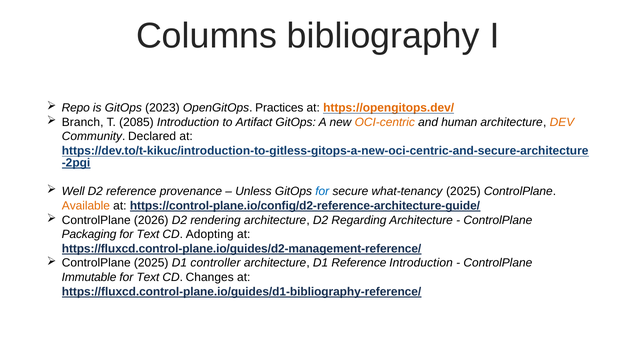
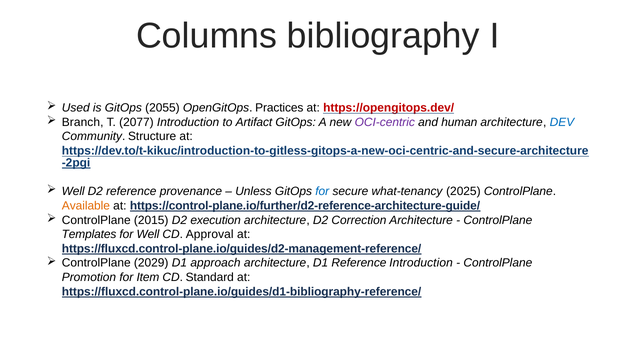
Repo: Repo -> Used (76, 108)
2023: 2023 -> 2055 (162, 108)
https://opengitops.dev/ colour: orange -> red (389, 108)
2085: 2085 -> 2077 (136, 122)
OCI-centric colour: orange -> purple (385, 122)
DEV colour: orange -> blue (562, 122)
Declared: Declared -> Structure (152, 136)
https://control-plane.io/config/d2-reference-architecture-guide/: https://control-plane.io/config/d2-reference-architecture-guide/ -> https://control-plane.io/further/d2-reference-architecture-guide/ (305, 206)
2026: 2026 -> 2015 (151, 220)
rendering: rendering -> execution (216, 220)
Regarding: Regarding -> Correction (359, 220)
Packaging: Packaging -> Templates (89, 234)
Text: Text -> Well (148, 234)
Adopting: Adopting -> Approval (210, 234)
ControlPlane 2025: 2025 -> 2029 (151, 263)
controller: controller -> approach (215, 263)
Immutable: Immutable -> Promotion (89, 277)
Text: Text -> Item (148, 277)
Changes: Changes -> Standard (210, 277)
